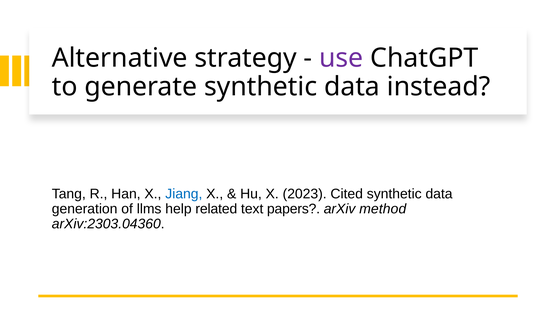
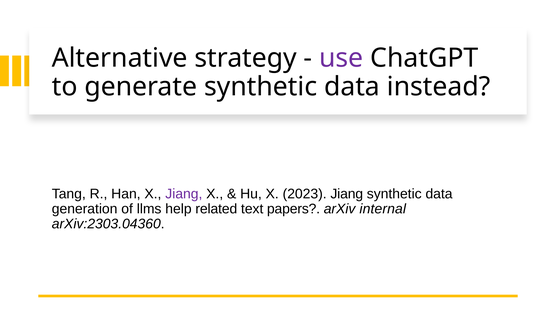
Jiang colour: blue -> purple (184, 194)
2023 Cited: Cited -> Jiang (347, 194)
method: method -> internal (383, 209)
